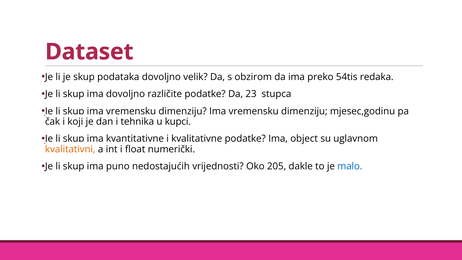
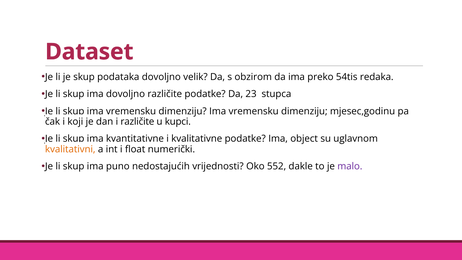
i tehnika: tehnika -> različite (137, 122)
205: 205 -> 552 (277, 166)
malo colour: blue -> purple (350, 166)
